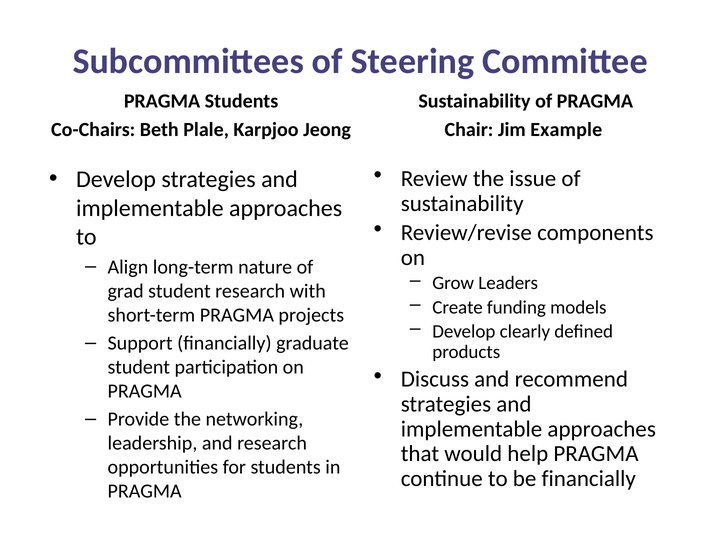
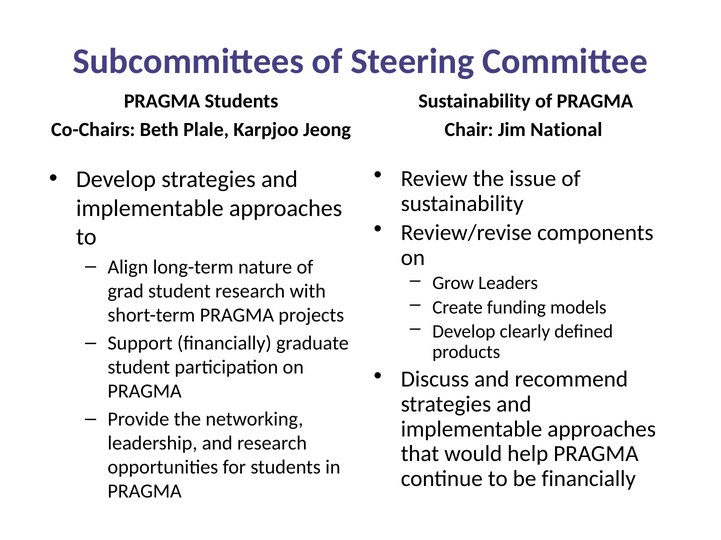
Example: Example -> National (566, 130)
